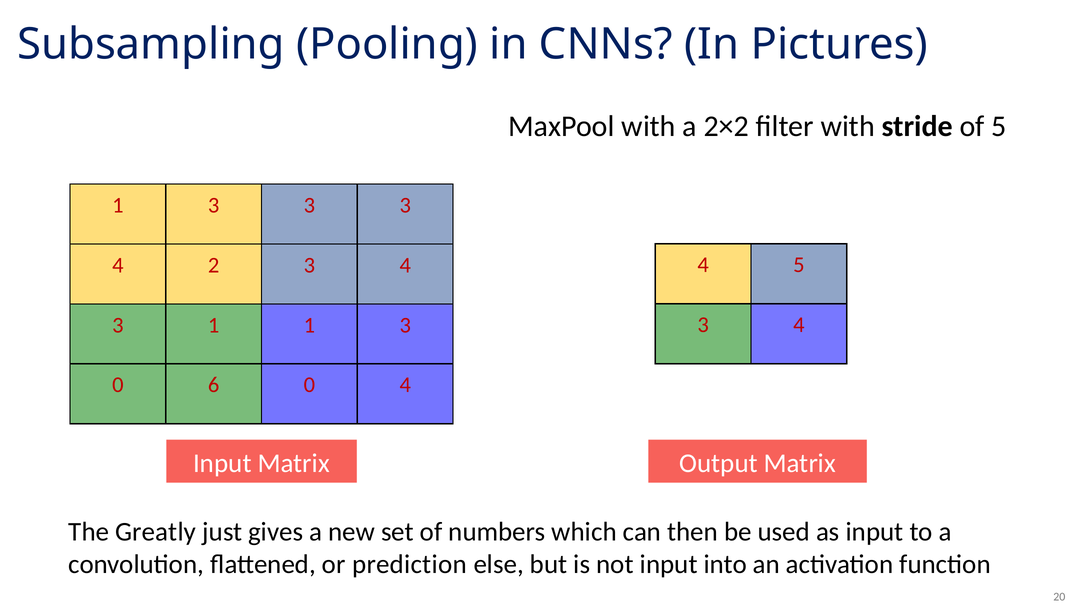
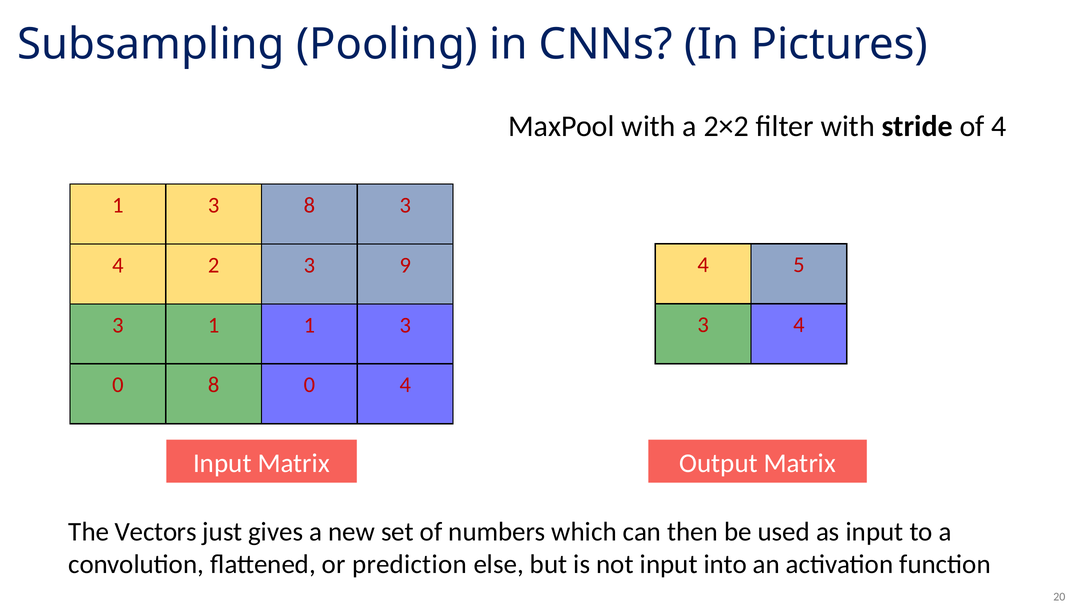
of 5: 5 -> 4 (999, 126)
1 3 3: 3 -> 8 (309, 205)
2 3 4: 4 -> 9 (405, 265)
0 6: 6 -> 8 (214, 385)
Greatly: Greatly -> Vectors (156, 531)
